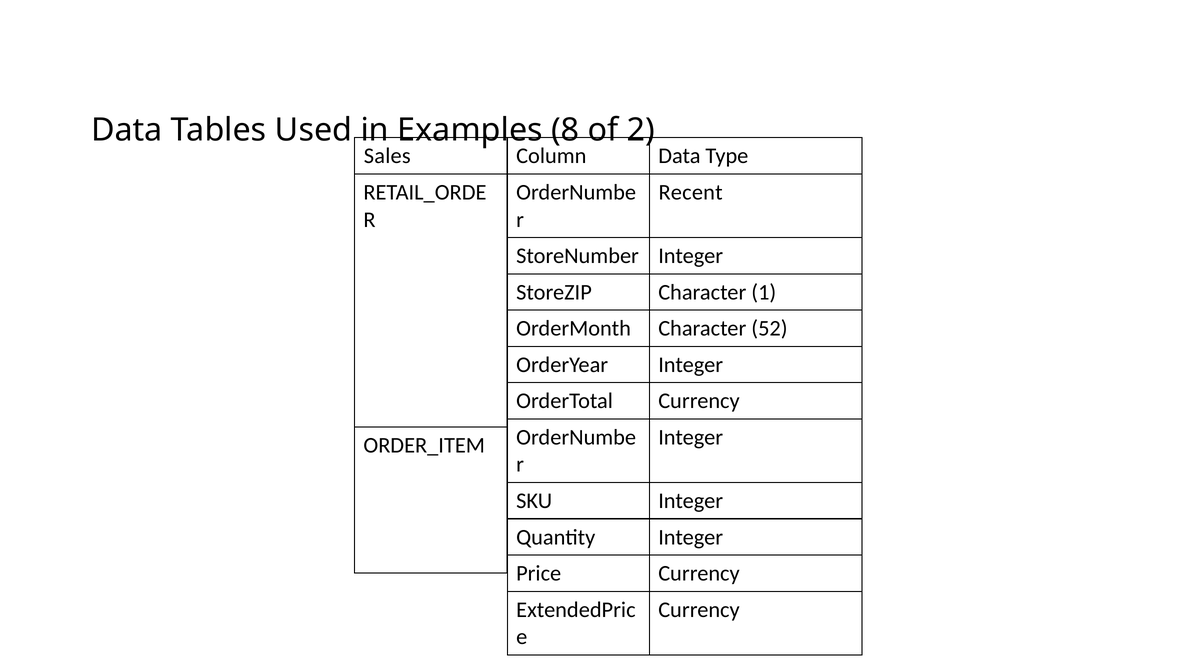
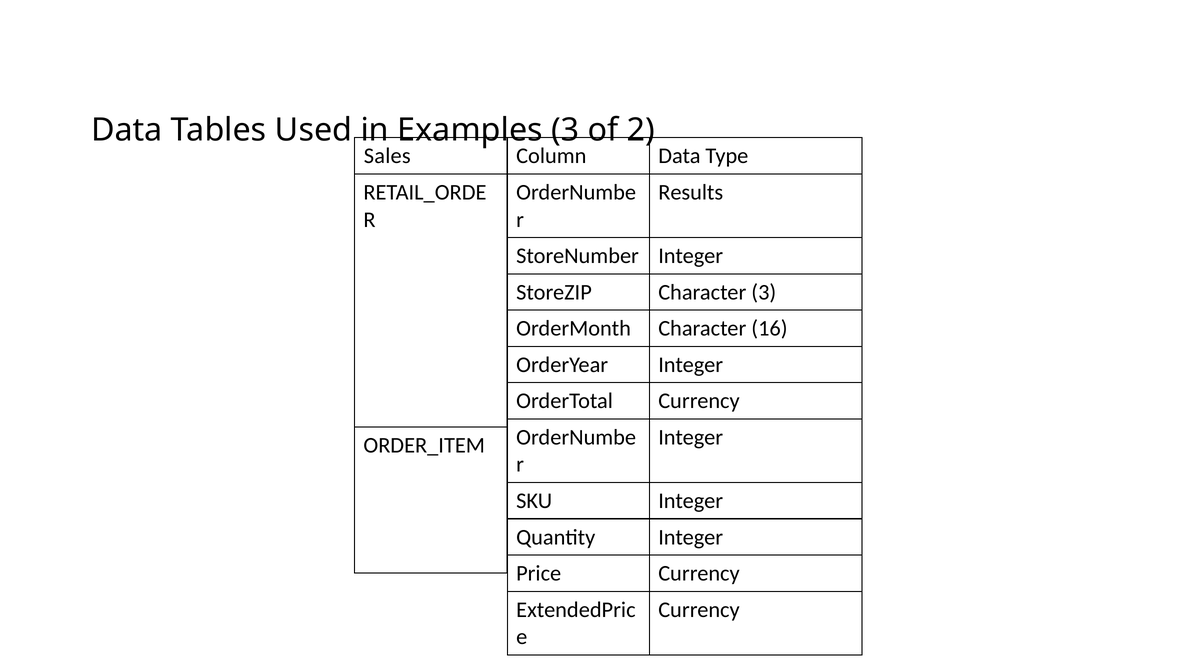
Examples 8: 8 -> 3 (565, 130)
Recent: Recent -> Results (691, 193)
Character 1: 1 -> 3 (764, 292)
52: 52 -> 16 (769, 329)
